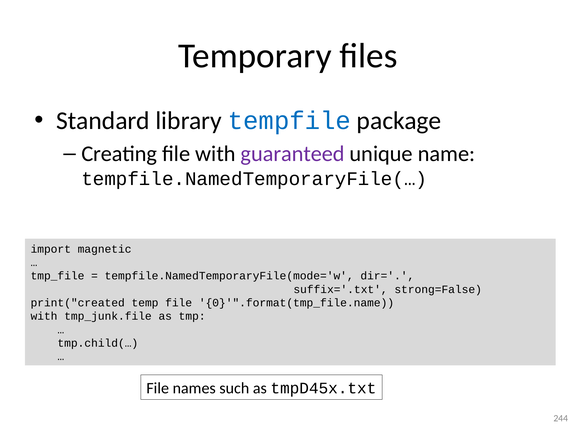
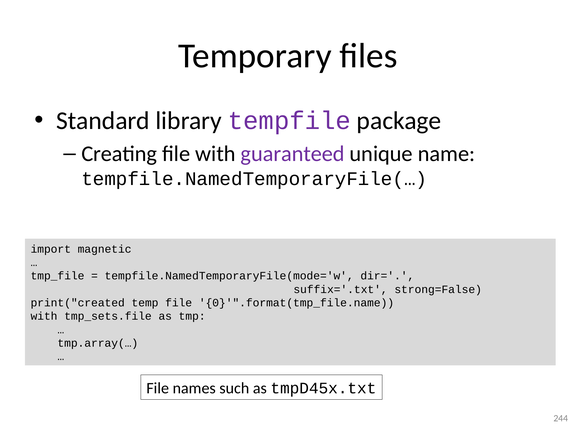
tempfile colour: blue -> purple (289, 121)
tmp_junk.file: tmp_junk.file -> tmp_sets.file (108, 316)
tmp.child(…: tmp.child(… -> tmp.array(… (98, 343)
